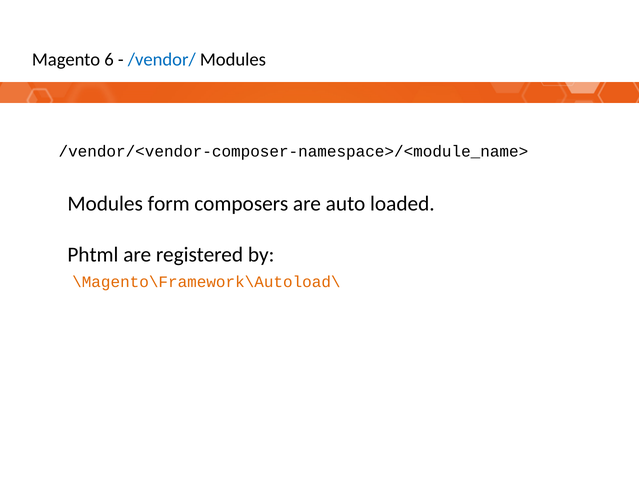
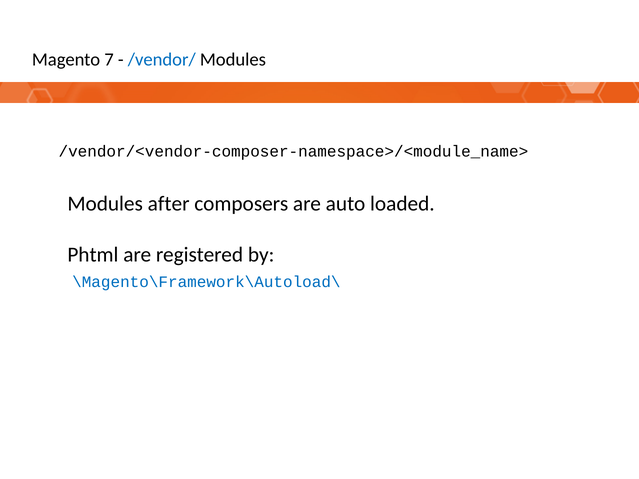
6: 6 -> 7 (109, 60)
form: form -> after (169, 204)
\Magento\Framework\Autoload\ colour: orange -> blue (206, 282)
